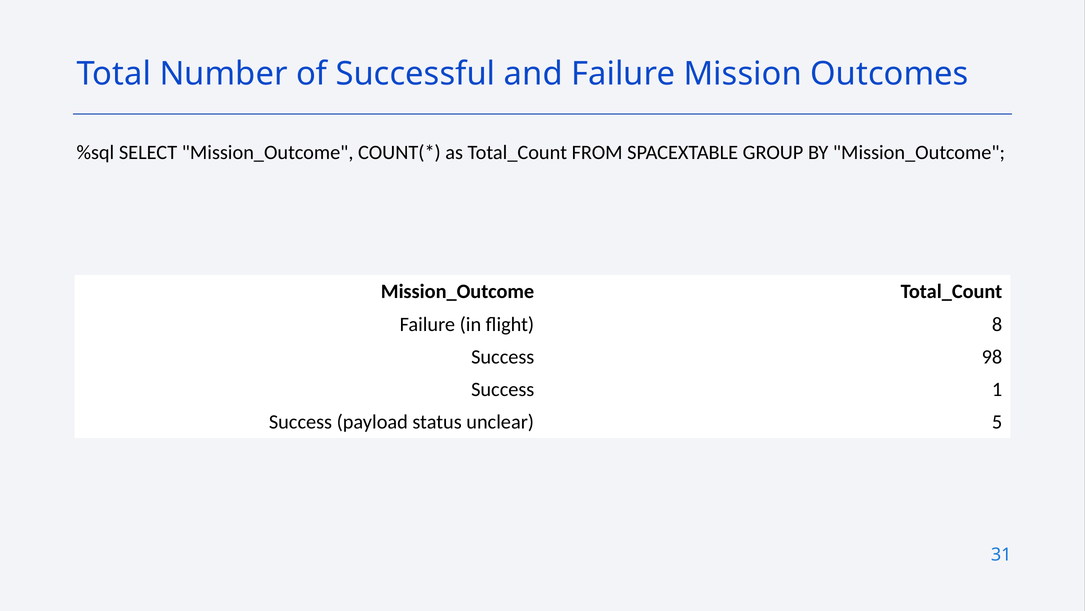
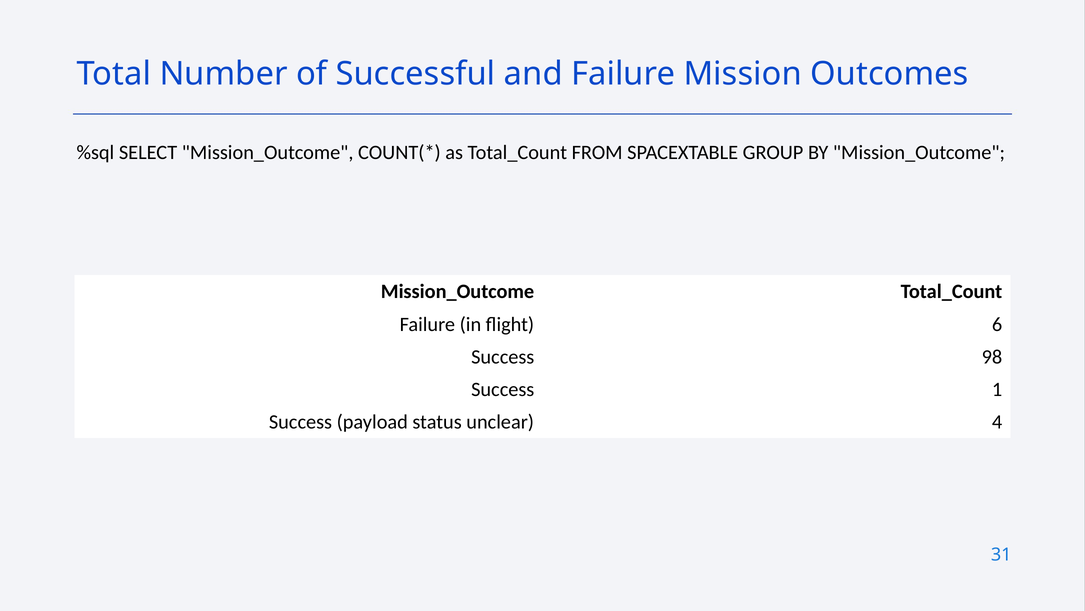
8: 8 -> 6 (997, 324)
5: 5 -> 4 (997, 422)
